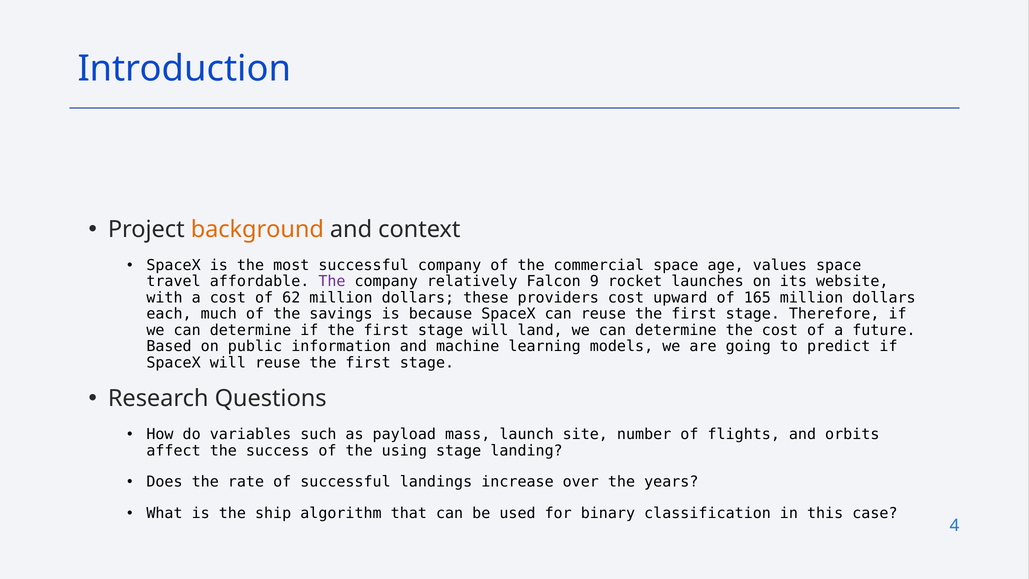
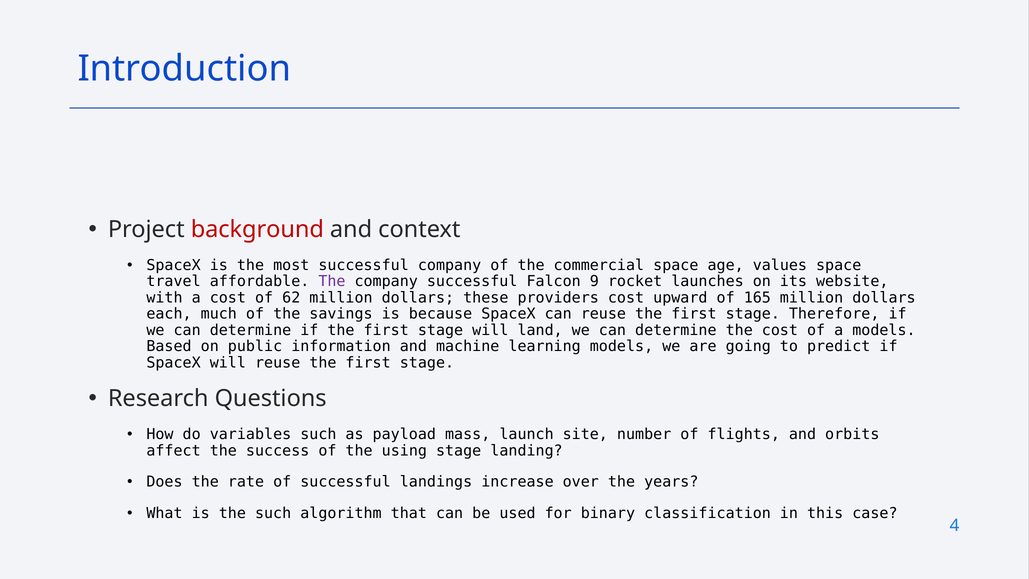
background colour: orange -> red (257, 229)
company relatively: relatively -> successful (472, 281)
a future: future -> models (884, 330)
the ship: ship -> such (273, 513)
